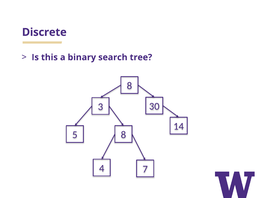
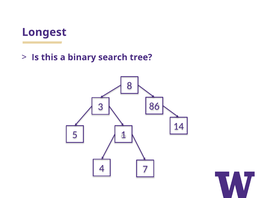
Discrete: Discrete -> Longest (44, 32)
30: 30 -> 86 (154, 106)
5 8: 8 -> 1 (123, 135)
